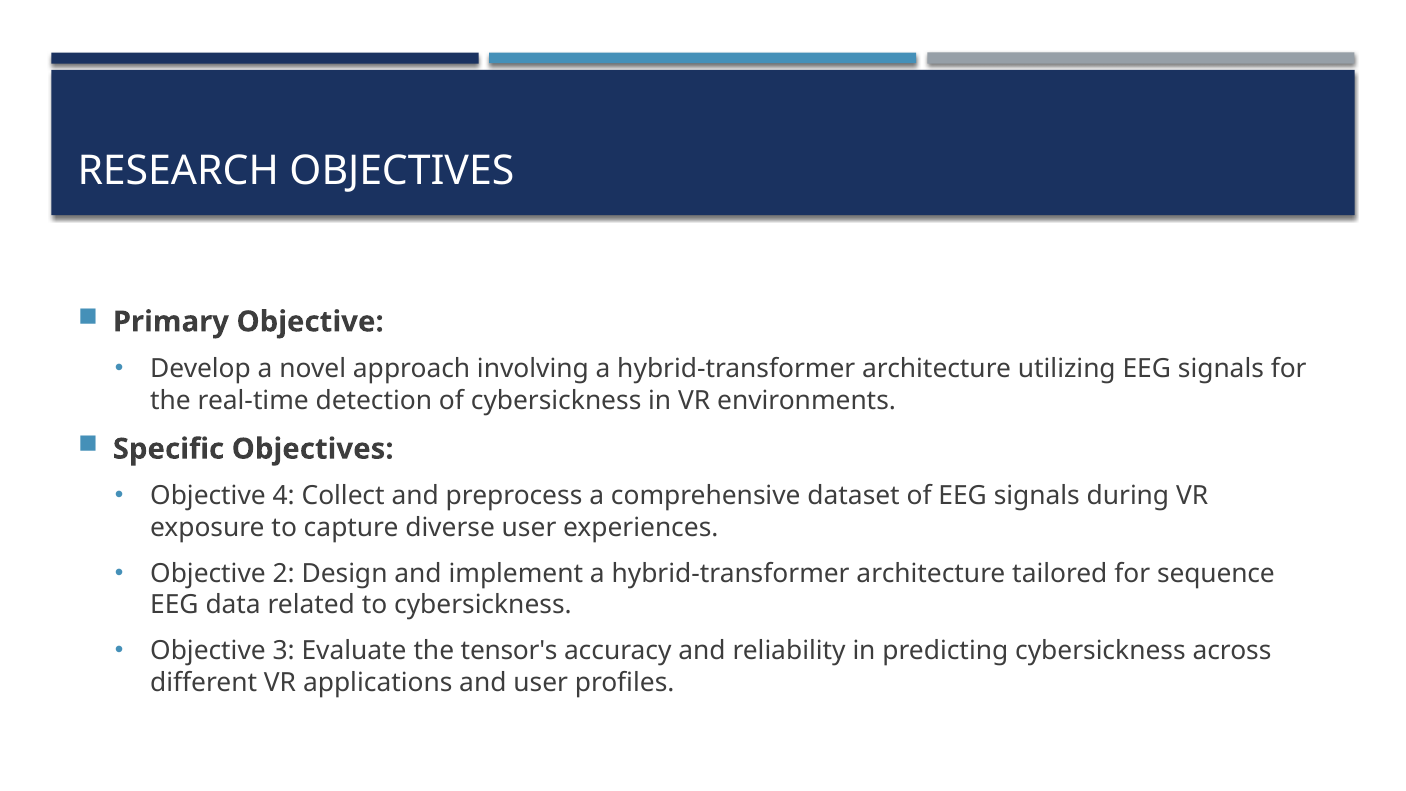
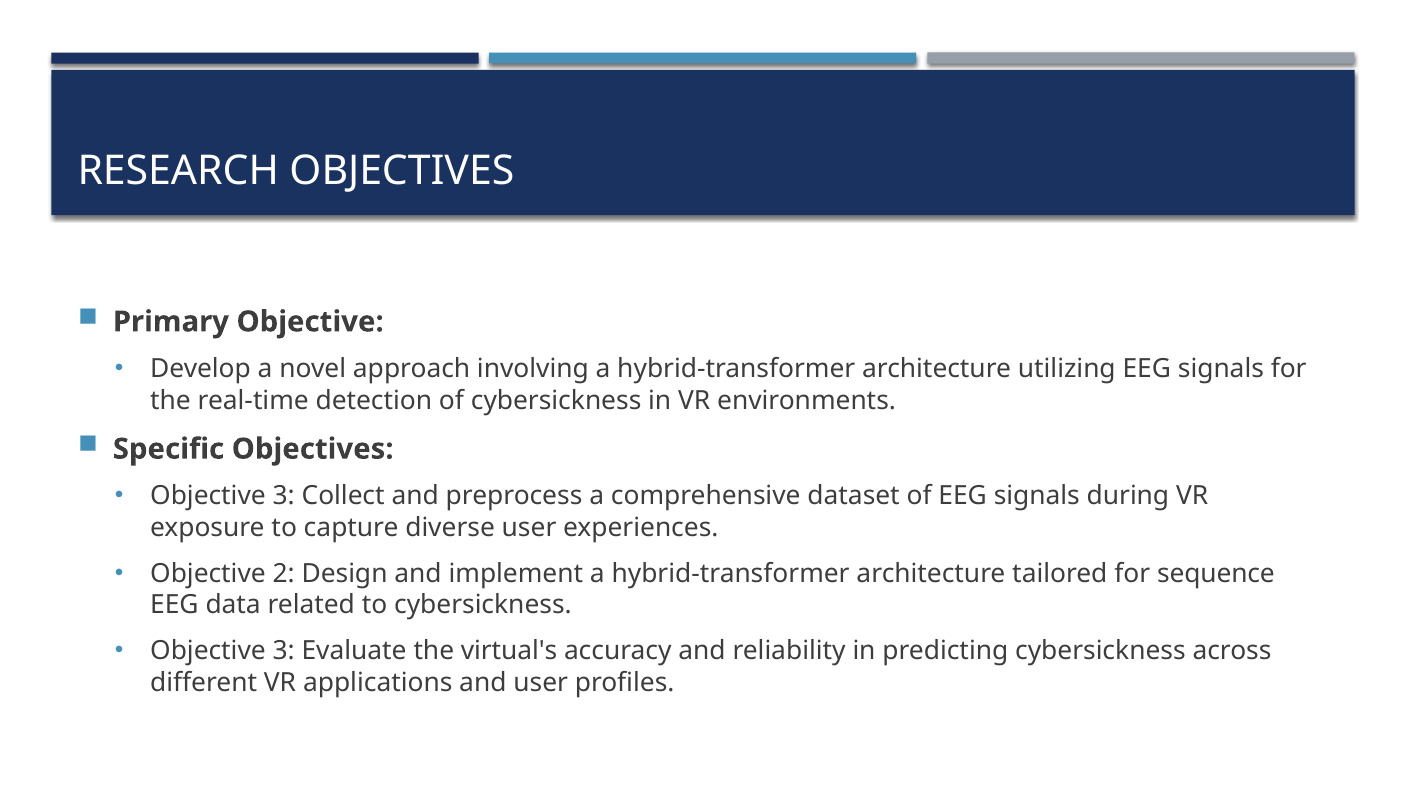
4: 4 -> 3 (284, 496)
tensor's: tensor's -> virtual's (509, 651)
